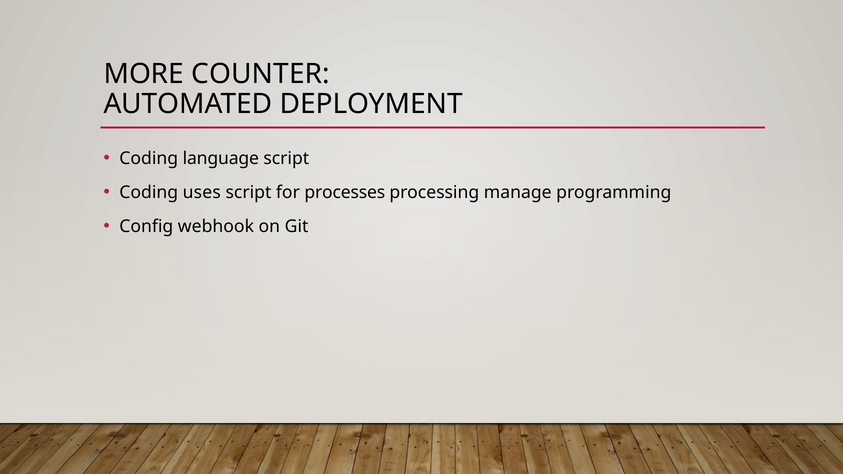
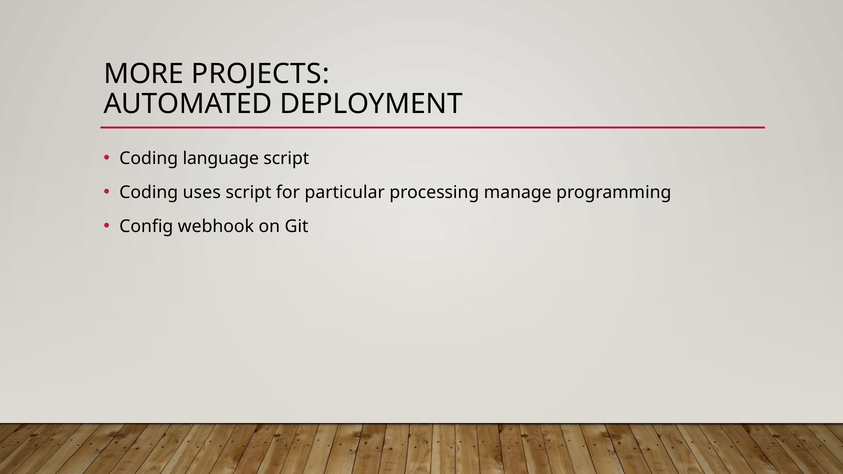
COUNTER: COUNTER -> PROJECTS (260, 74)
processes: processes -> particular (345, 193)
